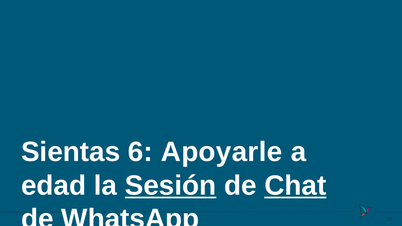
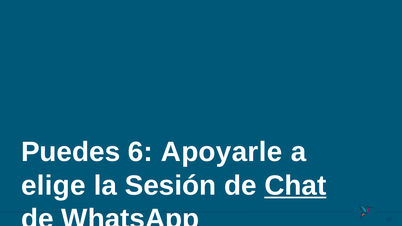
Sientas: Sientas -> Puedes (71, 152)
edad: edad -> elige (53, 186)
Sesión underline: present -> none (171, 186)
